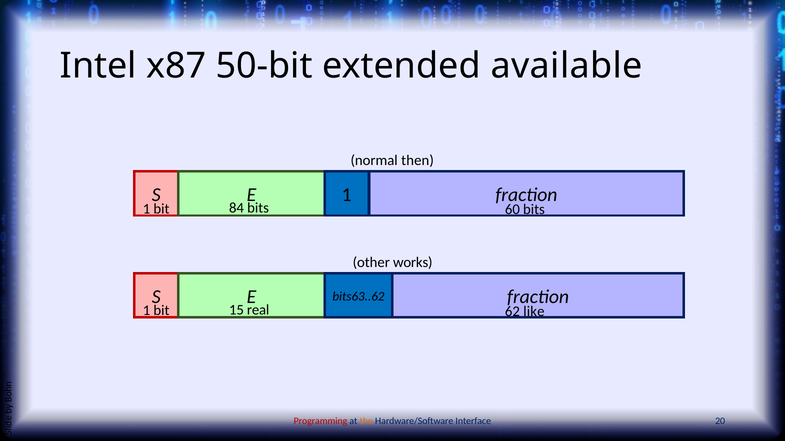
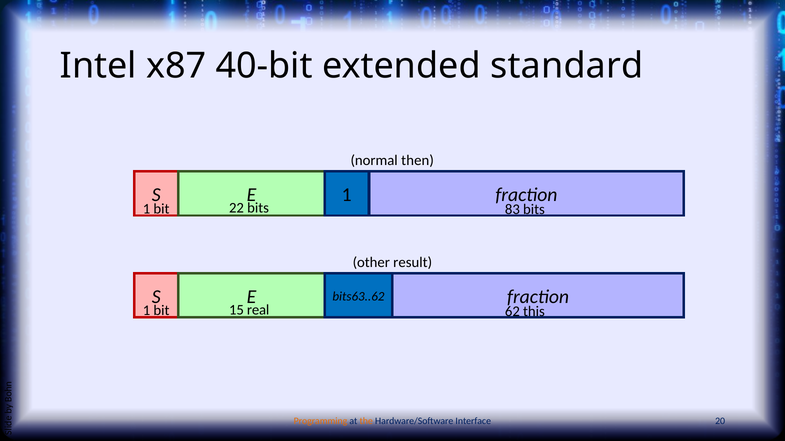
50-bit: 50-bit -> 40-bit (264, 66)
available: available -> standard (567, 66)
84: 84 -> 22 (236, 208)
60: 60 -> 83 (512, 210)
works: works -> result (413, 263)
like: like -> this (534, 312)
Programming colour: red -> orange (320, 422)
